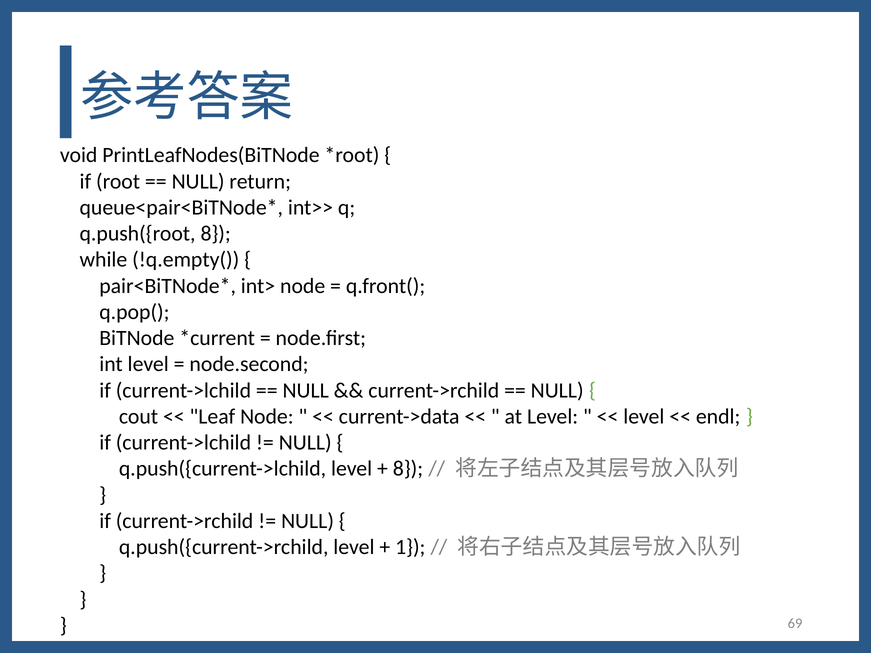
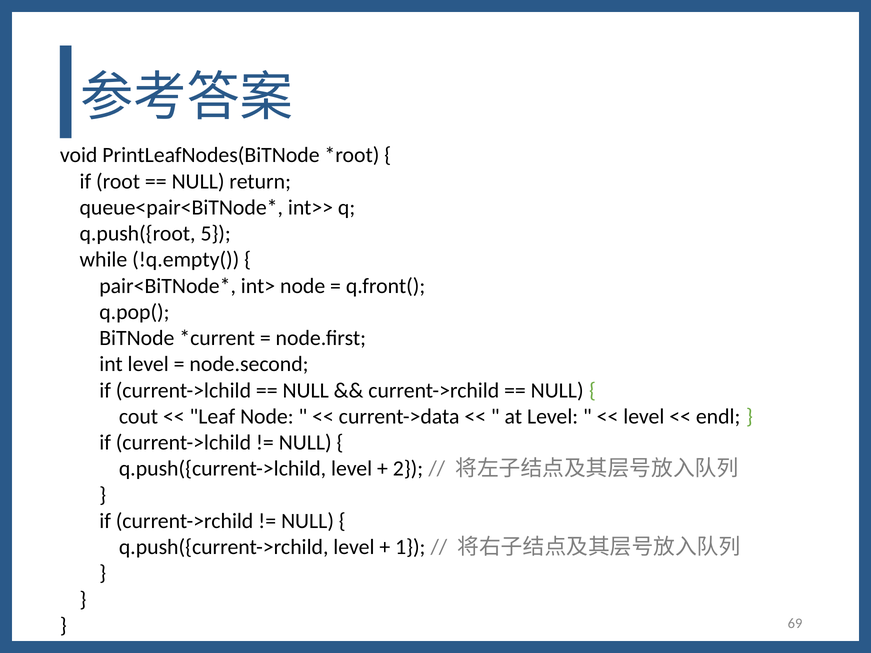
q.push({root 8: 8 -> 5 (216, 234)
8: 8 -> 2 (408, 469)
